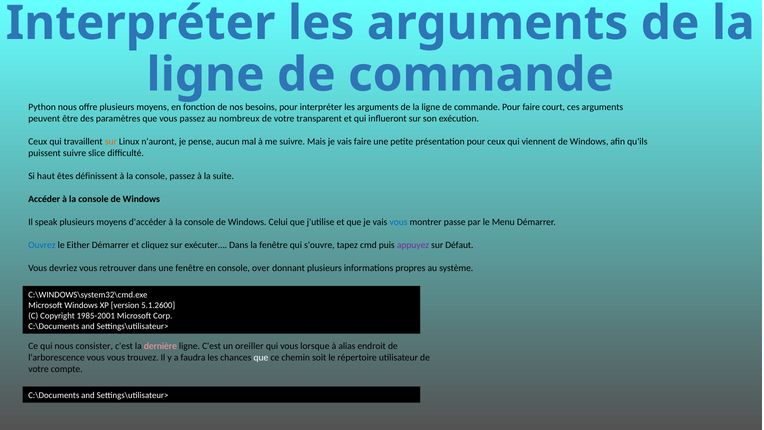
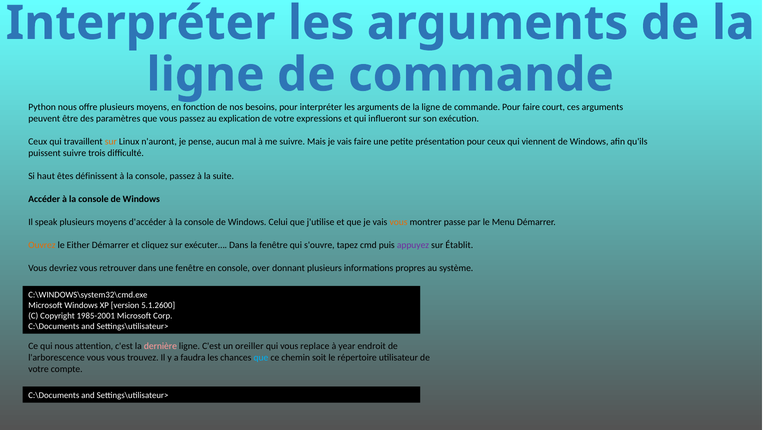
nombreux: nombreux -> explication (239, 119)
transparent: transparent -> expressions (319, 119)
slice: slice -> trois (97, 153)
vous colour: blue -> orange (398, 222)
Ouvrez colour: blue -> orange (42, 245)
Défaut: Défaut -> Établit (459, 245)
consister: consister -> attention (94, 346)
lorsque: lorsque -> replace (315, 346)
alias: alias -> year (347, 346)
que colour: white -> light blue (261, 358)
